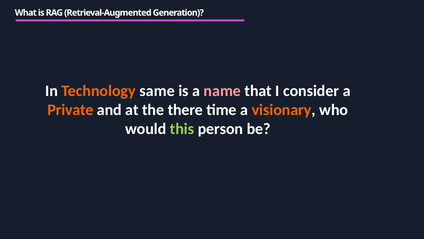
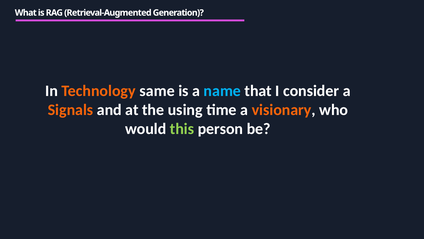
name colour: pink -> light blue (222, 91)
Private: Private -> Signals (71, 110)
there: there -> using (185, 110)
